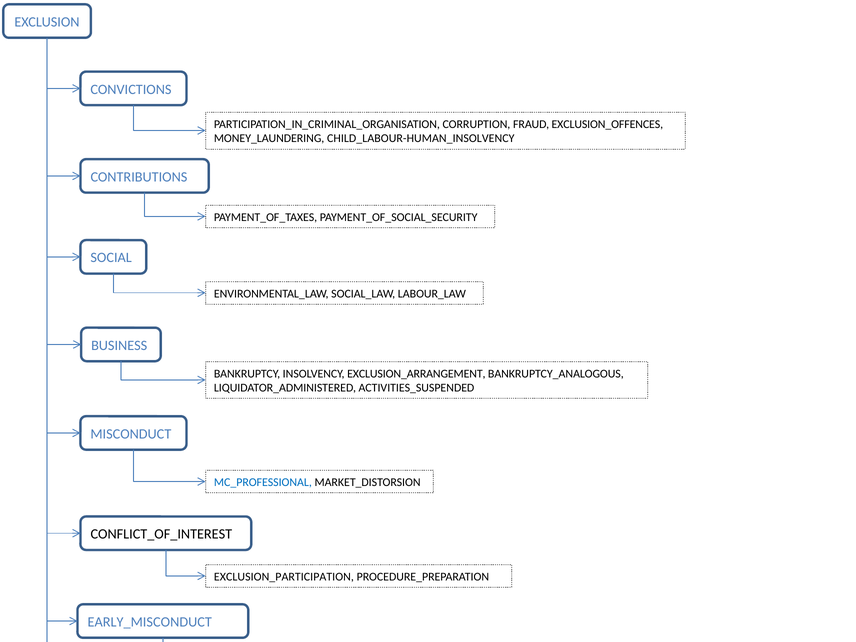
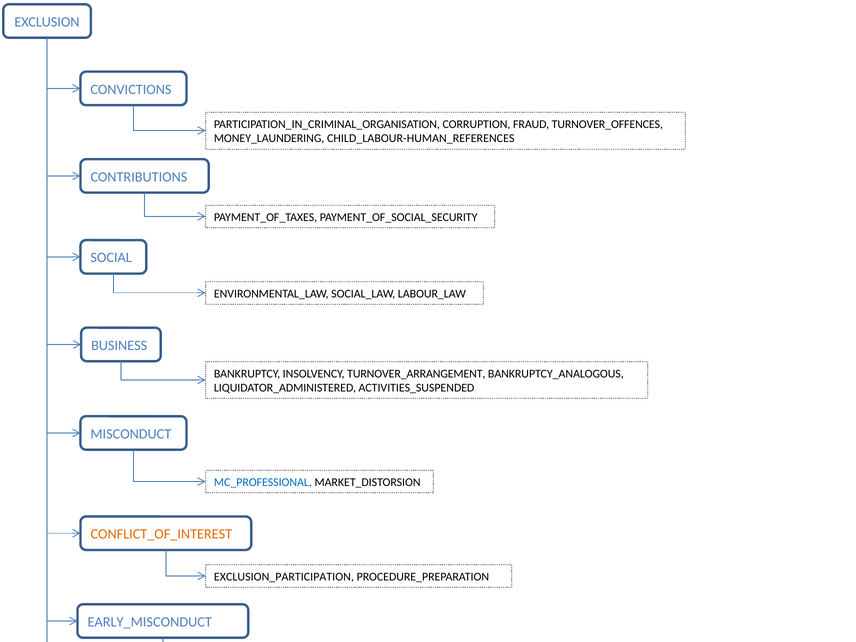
EXCLUSION_OFFENCES: EXCLUSION_OFFENCES -> TURNOVER_OFFENCES (607, 124)
CHILD_LABOUR-HUMAN_INSOLVENCY: CHILD_LABOUR-HUMAN_INSOLVENCY -> CHILD_LABOUR-HUMAN_REFERENCES (421, 138)
EXCLUSION_ARRANGEMENT: EXCLUSION_ARRANGEMENT -> TURNOVER_ARRANGEMENT (416, 374)
CONFLICT_OF_INTEREST colour: black -> orange (161, 534)
